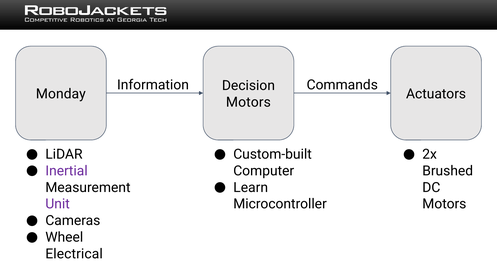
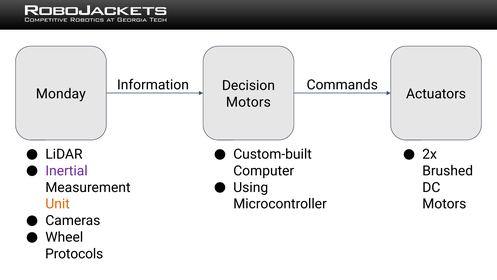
Learn: Learn -> Using (251, 187)
Unit colour: purple -> orange (58, 204)
Electrical: Electrical -> Protocols (74, 253)
